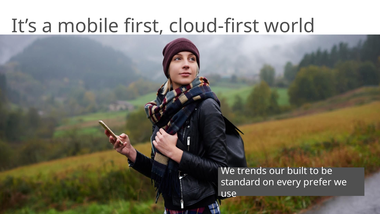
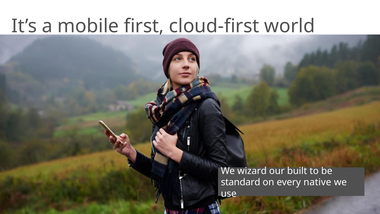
trends: trends -> wizard (252, 171)
prefer: prefer -> native (317, 182)
